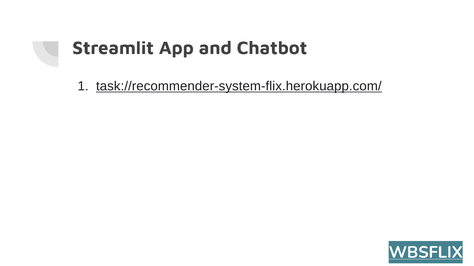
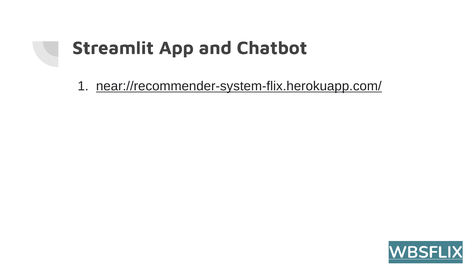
task://recommender-system-flix.herokuapp.com/: task://recommender-system-flix.herokuapp.com/ -> near://recommender-system-flix.herokuapp.com/ (239, 87)
